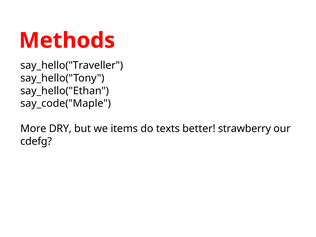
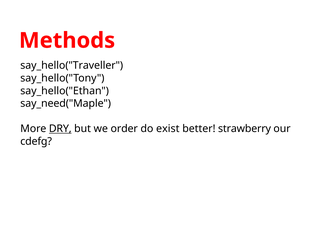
say_code("Maple: say_code("Maple -> say_need("Maple (66, 103)
DRY underline: none -> present (60, 129)
items: items -> order (124, 129)
texts: texts -> exist (168, 129)
